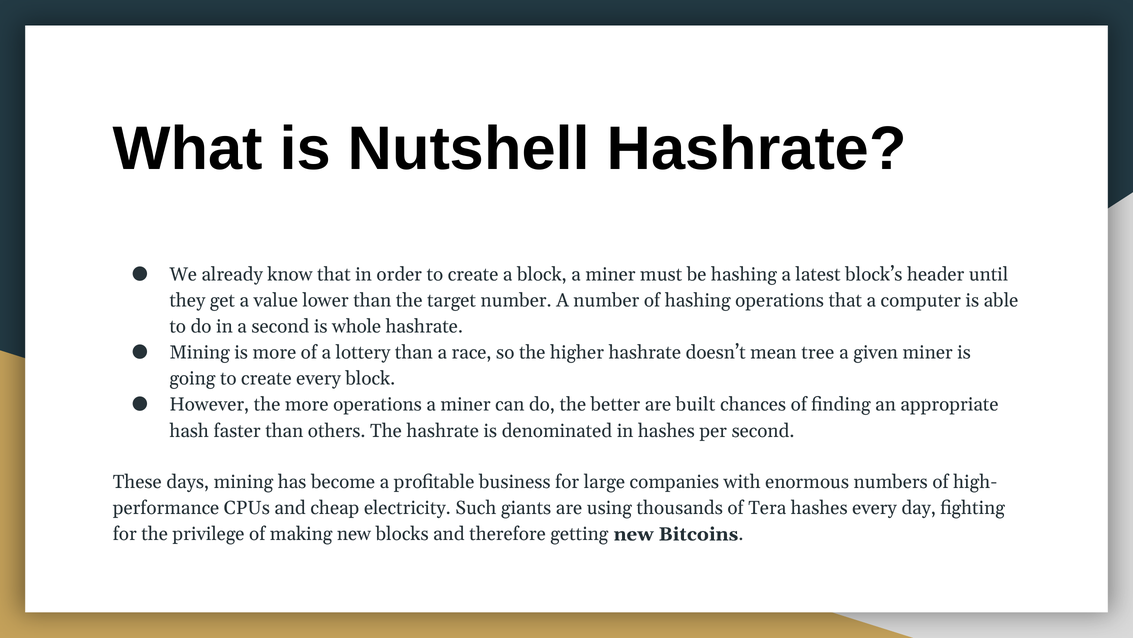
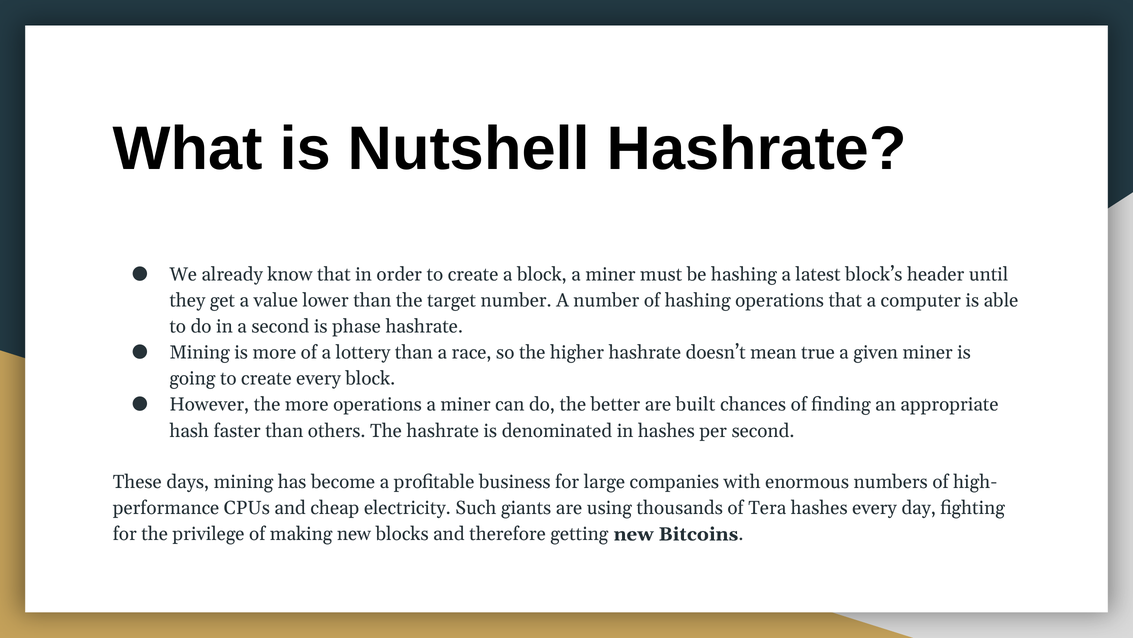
whole: whole -> phase (357, 326)
tree: tree -> true (818, 352)
